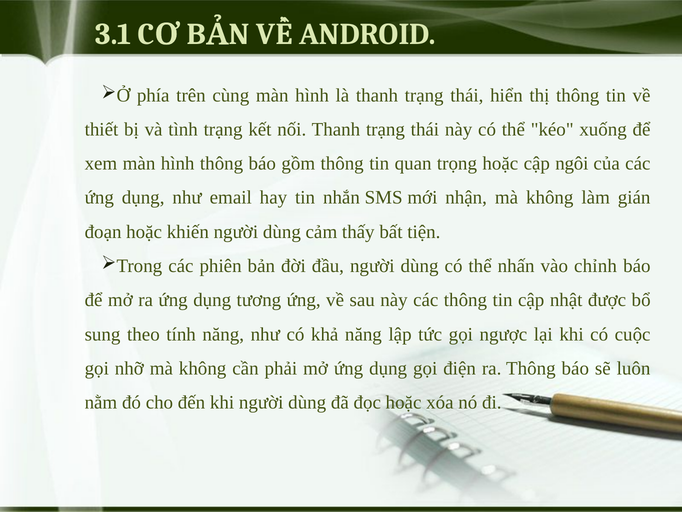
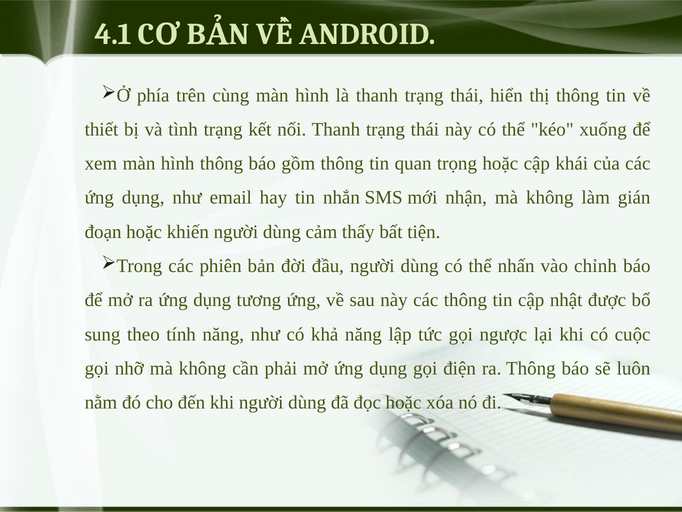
3.1: 3.1 -> 4.1 (113, 34)
ngôi: ngôi -> khái (572, 163)
